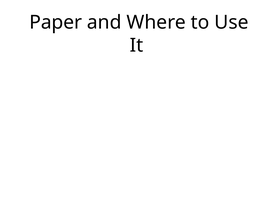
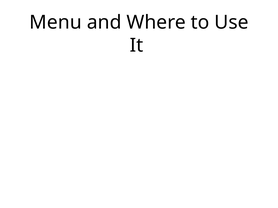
Paper: Paper -> Menu (56, 22)
